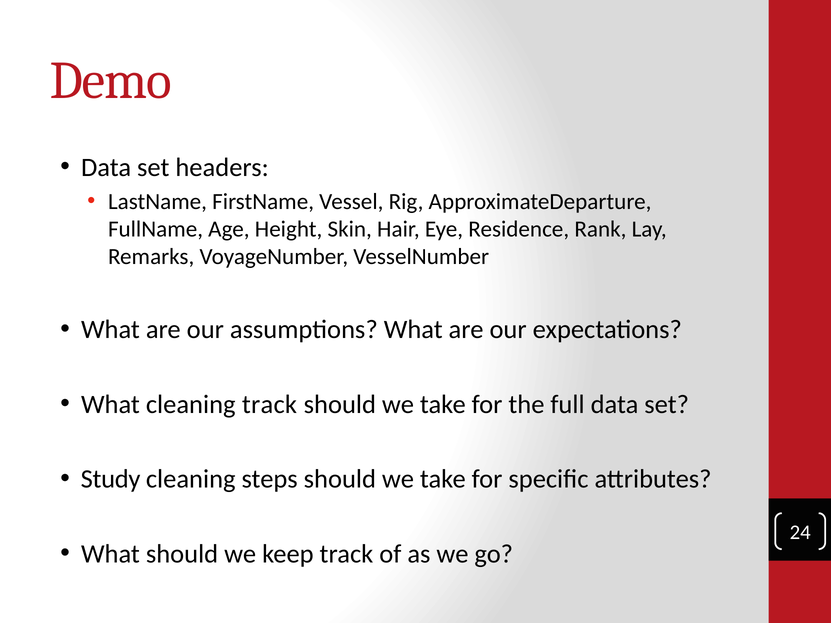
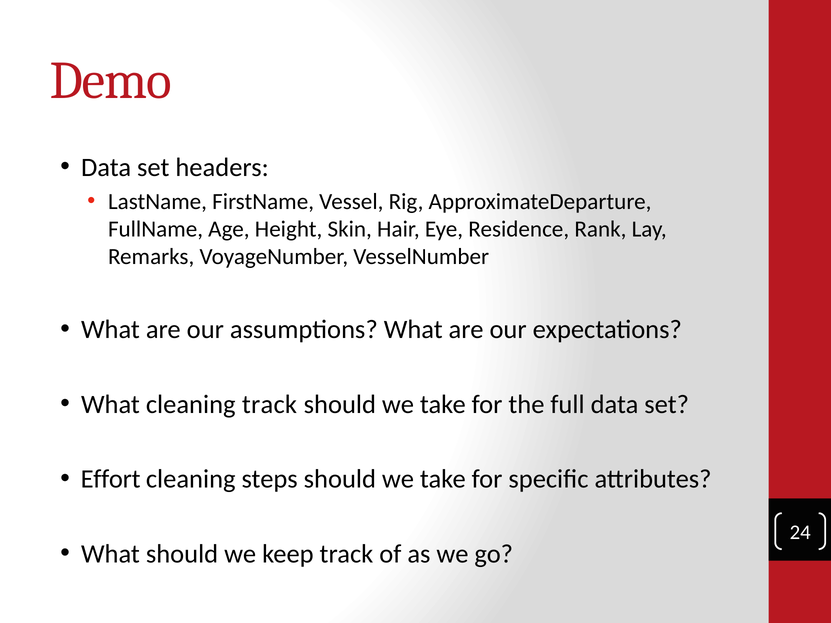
Study: Study -> Effort (111, 479)
